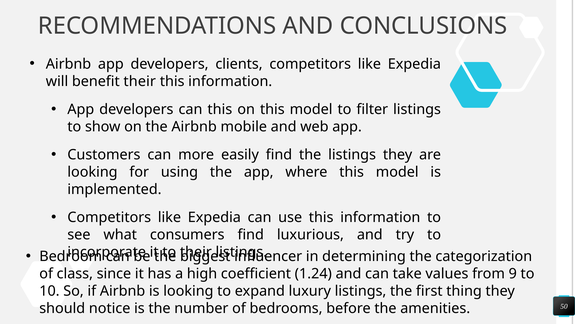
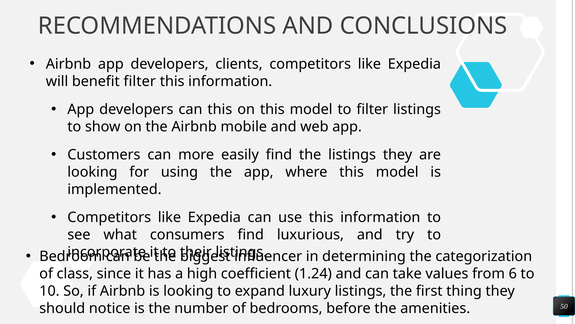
benefit their: their -> filter (140, 81)
9: 9 -> 6 (513, 273)
